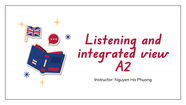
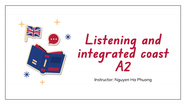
view: view -> coast (155, 53)
